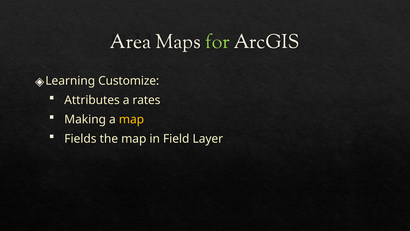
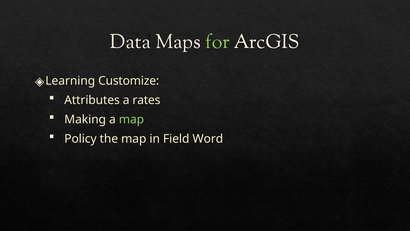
Area: Area -> Data (130, 41)
map colour: yellow -> light green (131, 119)
Fields: Fields -> Policy (80, 139)
Layer: Layer -> Word (208, 139)
